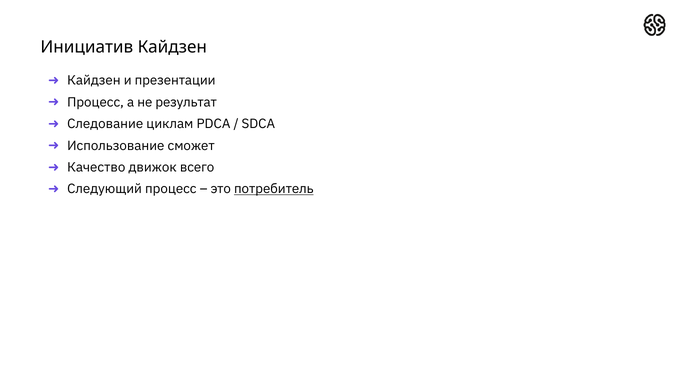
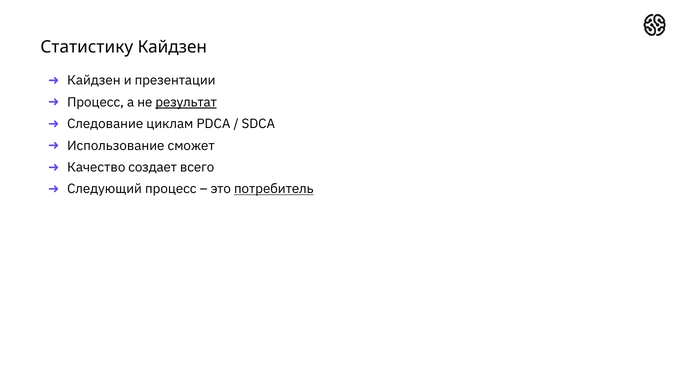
Инициатив: Инициатив -> Статистику (87, 47)
результат underline: none -> present (186, 102)
движок: движок -> создает (153, 167)
